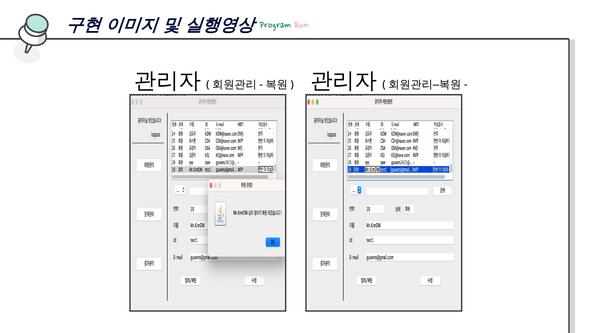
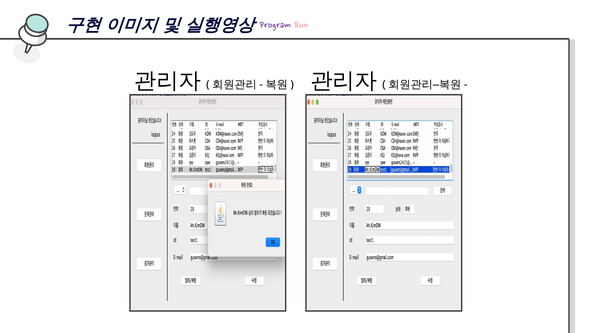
Program colour: green -> purple (275, 25)
